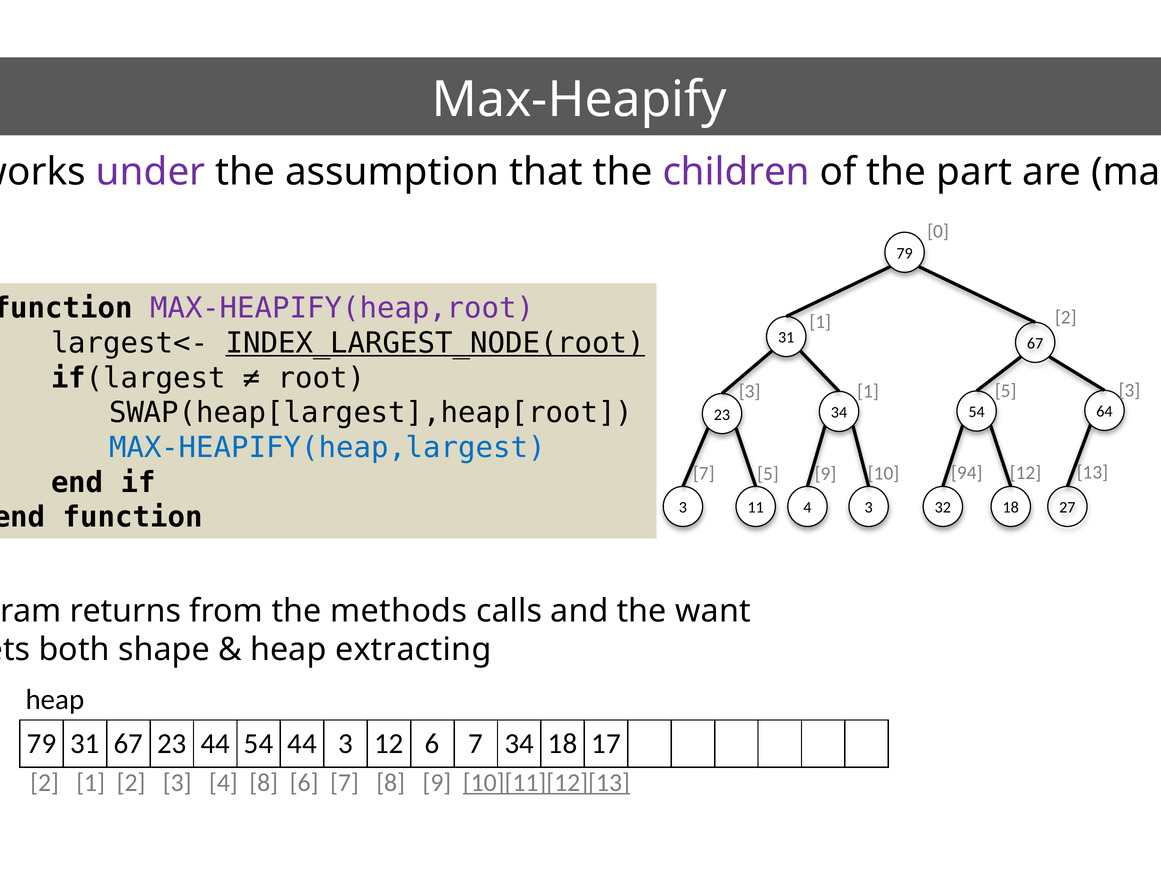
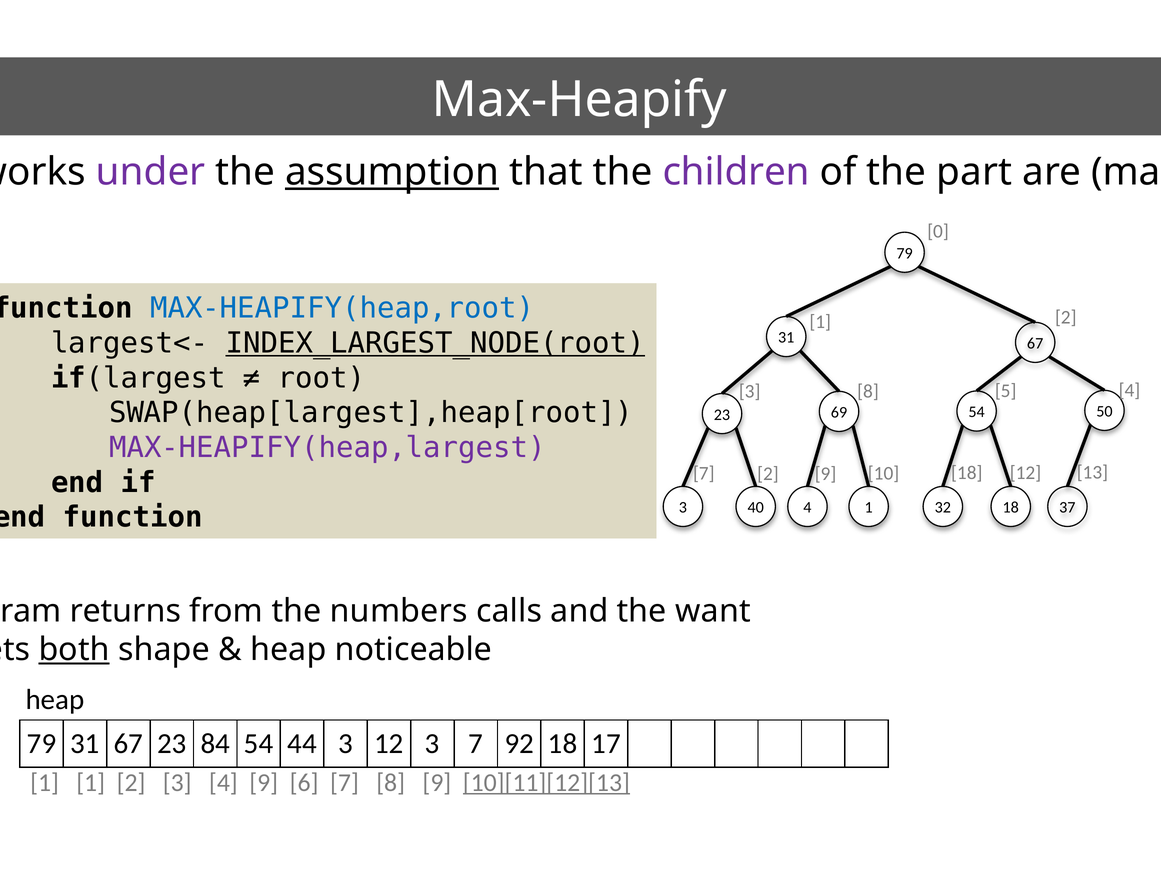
assumption underline: none -> present (392, 172)
MAX-HEAPIFY(heap,root colour: purple -> blue (342, 308)
3 1: 1 -> 8 (868, 391)
5 3: 3 -> 4 (1129, 390)
23 34: 34 -> 69 (839, 412)
64: 64 -> 50 (1104, 411)
MAX-HEAPIFY(heap,largest colour: blue -> purple (327, 448)
7 5: 5 -> 2 (768, 474)
10 94: 94 -> 18 (967, 473)
11: 11 -> 40 (756, 507)
4 3: 3 -> 1 (869, 507)
27: 27 -> 37 (1067, 507)
methods: methods -> numbers (399, 611)
both underline: none -> present (74, 650)
extracting: extracting -> noticeable (413, 650)
23 44: 44 -> 84 (215, 744)
12 6: 6 -> 3 (432, 744)
7 34: 34 -> 92 (519, 744)
2: 2 -> 1 (45, 783)
4 8: 8 -> 9 (264, 783)
